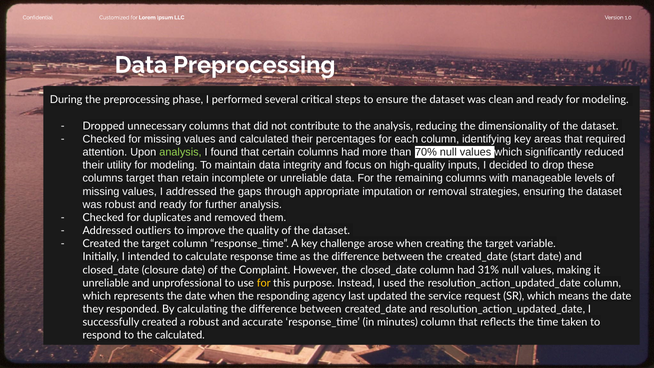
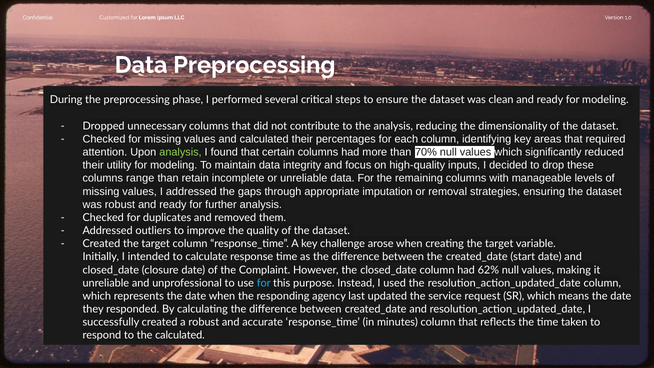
columns target: target -> range (140, 178)
31%: 31% -> 62% (488, 270)
for colour: yellow -> light blue (264, 283)
